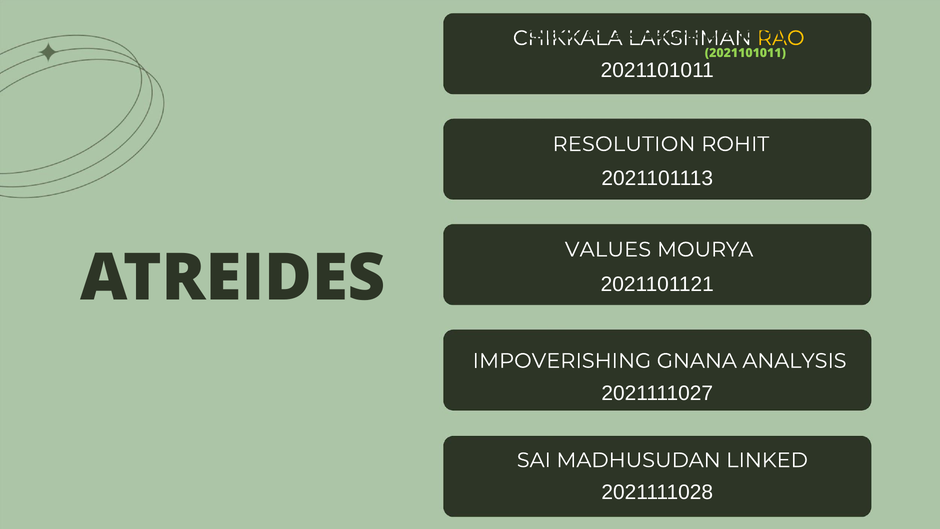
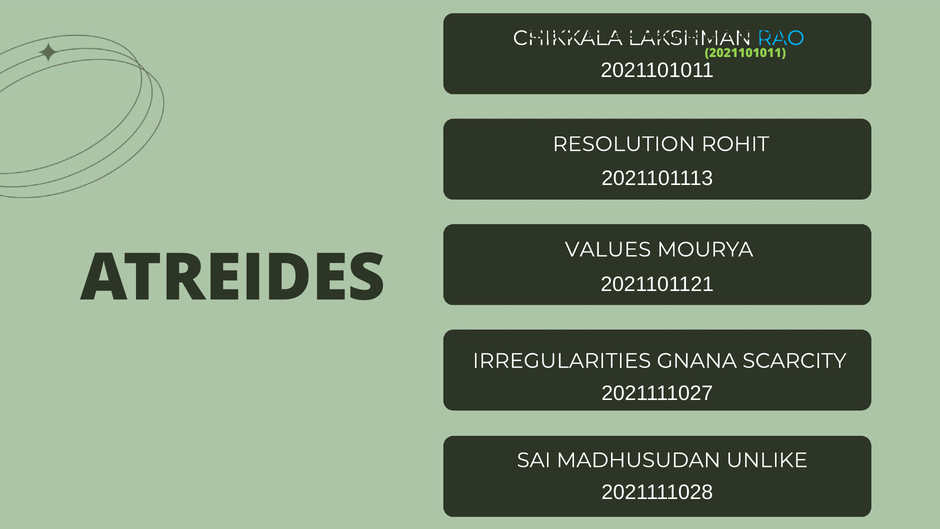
RAO colour: yellow -> light blue (781, 38)
IMPOVERISHING: IMPOVERISHING -> IRREGULARITIES (562, 361)
ANALYSIS: ANALYSIS -> SCARCITY (794, 361)
LINKED: LINKED -> UNLIKE (767, 460)
